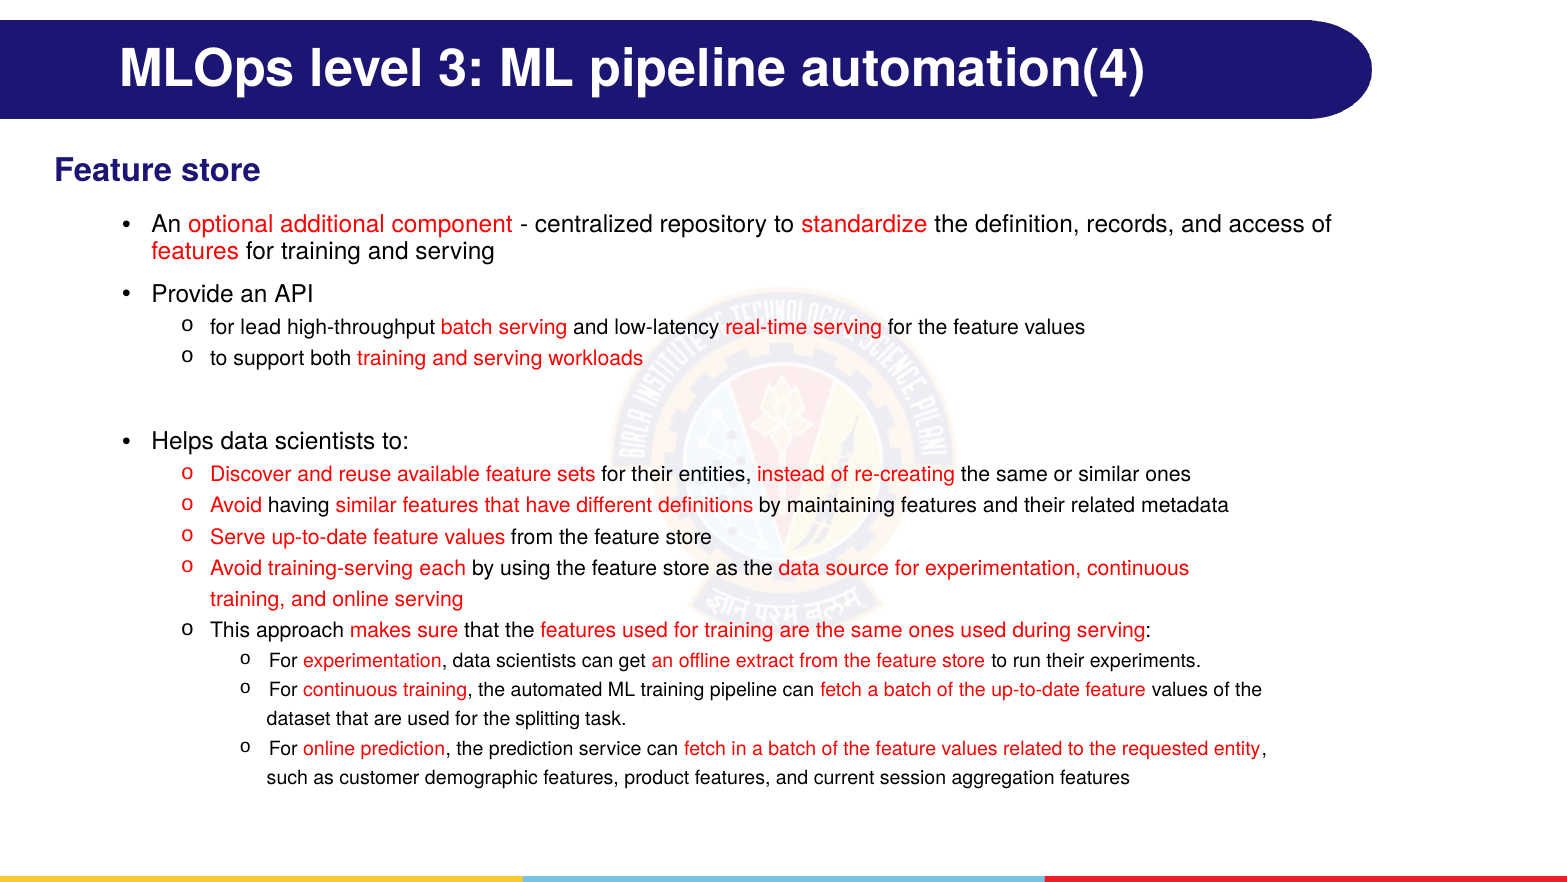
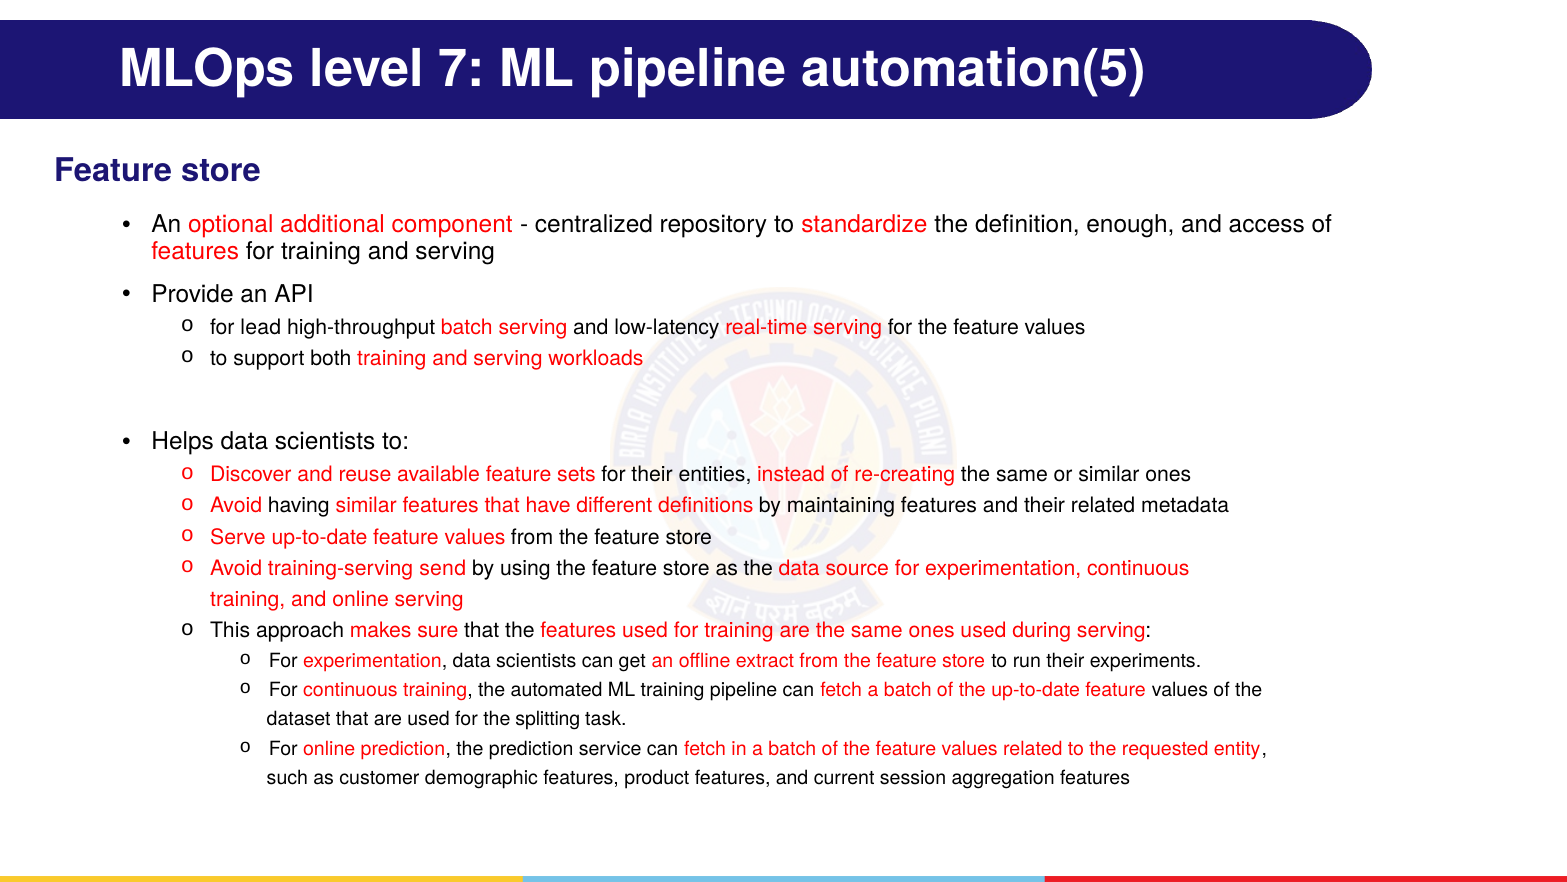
3: 3 -> 7 (462, 69)
automation(4: automation(4 -> automation(5 (974, 69)
records: records -> enough (1130, 225)
each: each -> send (443, 568)
